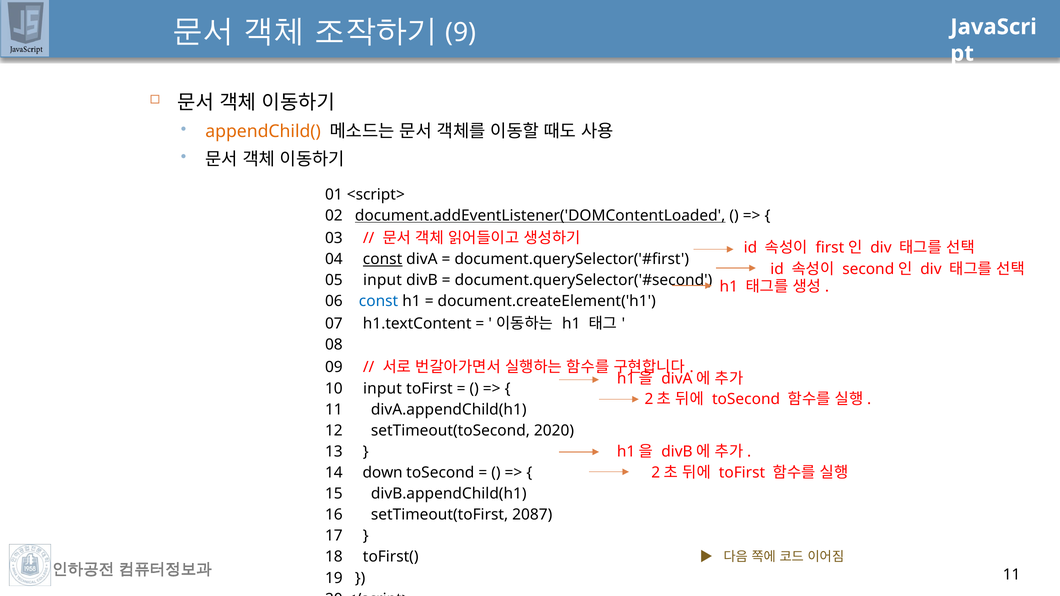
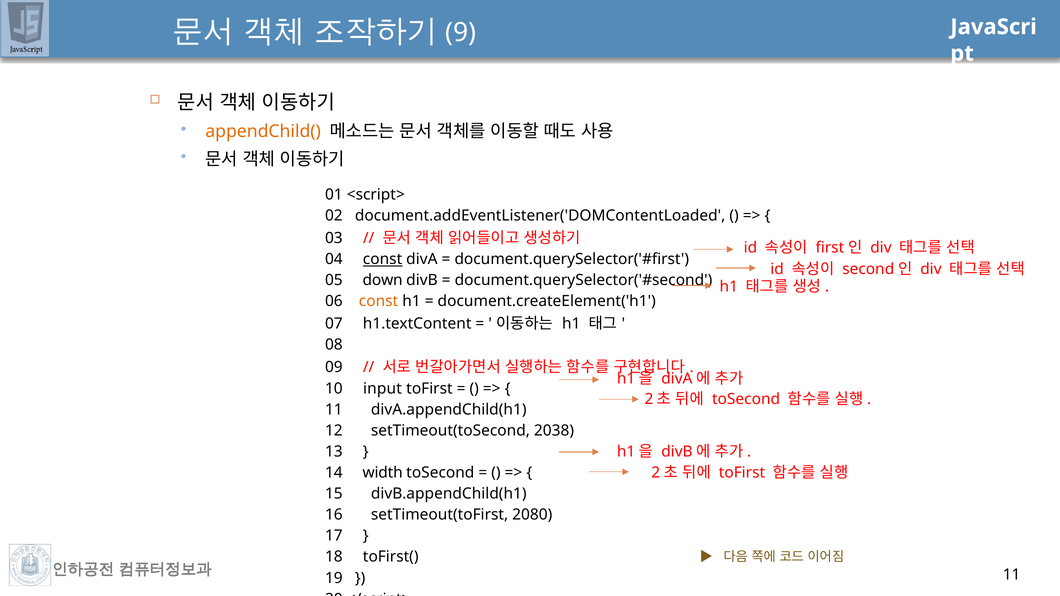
document.addEventListener('DOMContentLoaded underline: present -> none (540, 216)
05 input: input -> down (383, 280)
const colour: blue -> orange (379, 301)
2020: 2020 -> 2038 (554, 431)
down: down -> width (383, 473)
2087: 2087 -> 2080 (532, 515)
